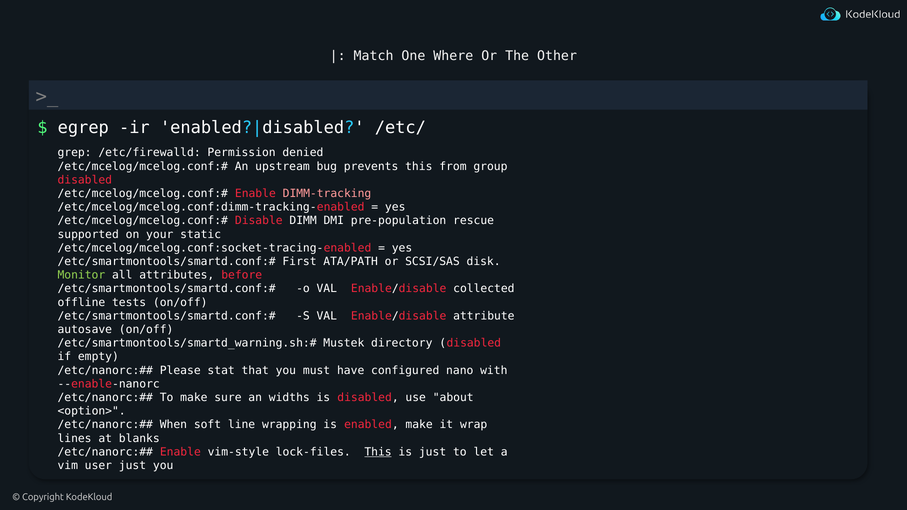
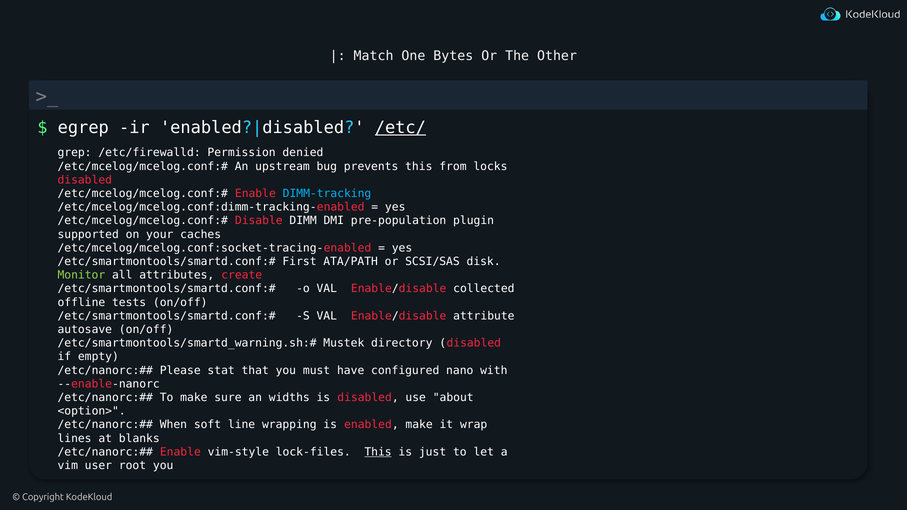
Where: Where -> Bytes (453, 56)
/etc/ underline: none -> present (400, 128)
group: group -> locks (490, 166)
DIMM-tracking colour: pink -> light blue (327, 194)
rescue: rescue -> plugin (474, 221)
static: static -> caches (201, 234)
before: before -> create (242, 275)
user just: just -> root (132, 466)
